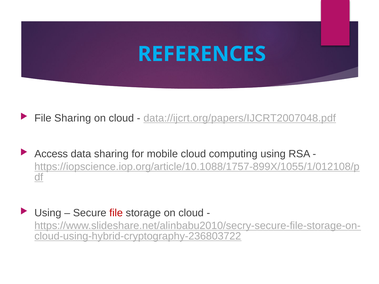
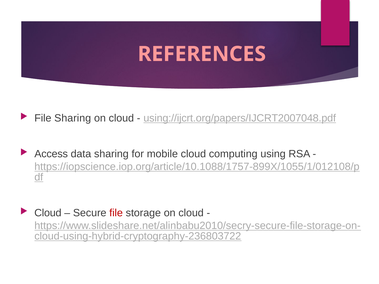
REFERENCES colour: light blue -> pink (202, 54)
data://ijcrt.org/papers/IJCRT2007048.pdf: data://ijcrt.org/papers/IJCRT2007048.pdf -> using://ijcrt.org/papers/IJCRT2007048.pdf (240, 118)
Using: Using -> Cloud (48, 213)
